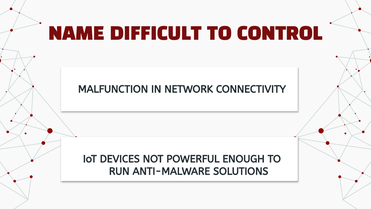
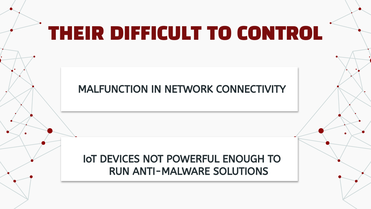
NAME: NAME -> THEIR (76, 34)
